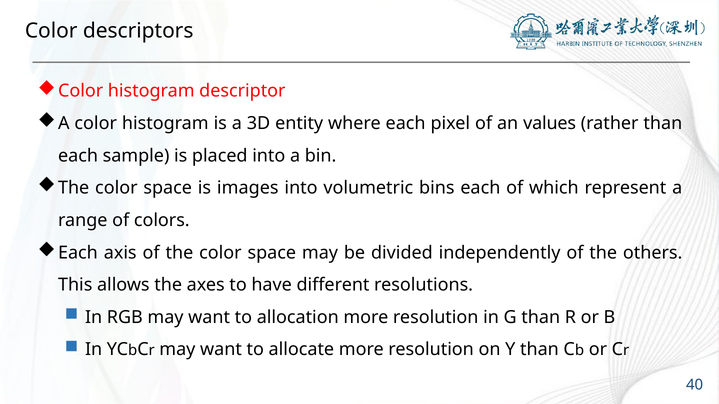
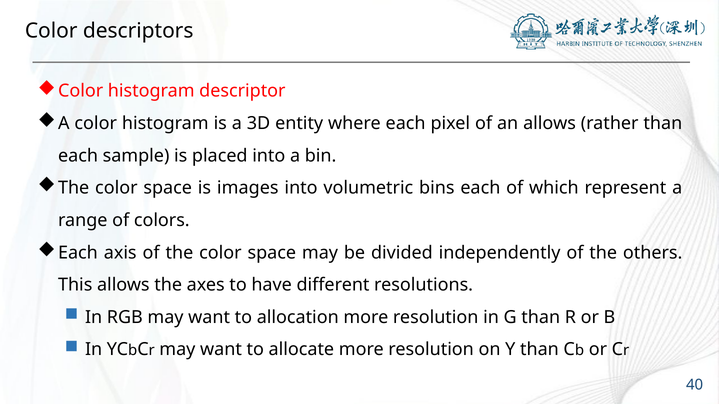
an values: values -> allows (550, 123)
